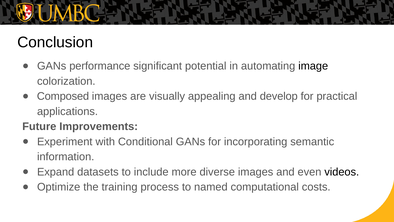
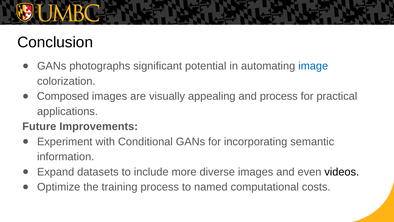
performance: performance -> photographs (100, 66)
image colour: black -> blue (313, 66)
and develop: develop -> process (279, 96)
